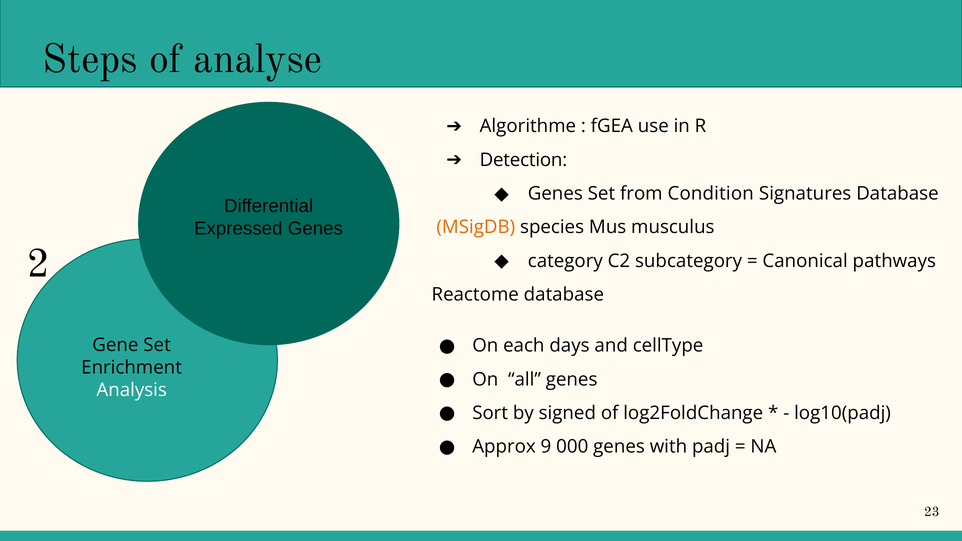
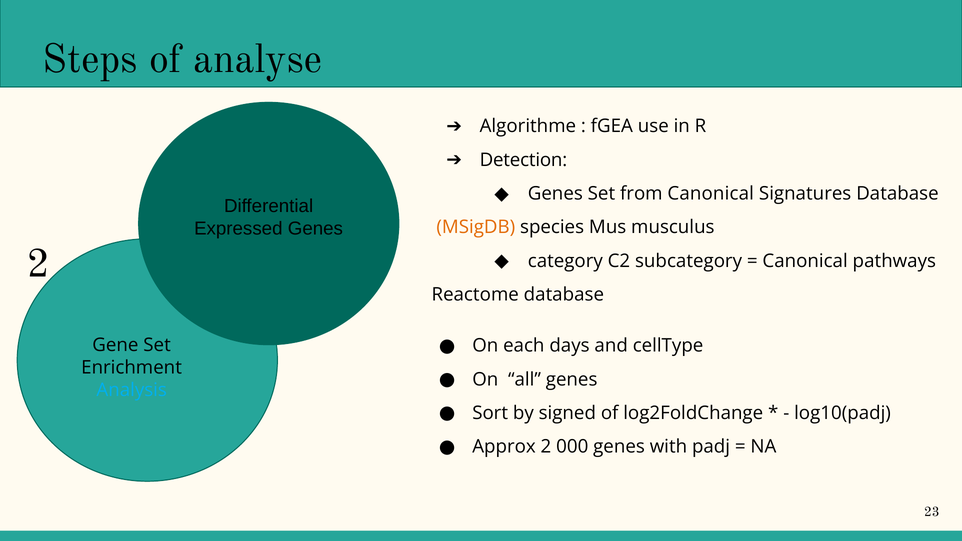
from Condition: Condition -> Canonical (711, 194)
Analysis colour: white -> light blue (132, 390)
Approx 9: 9 -> 2 (546, 447)
